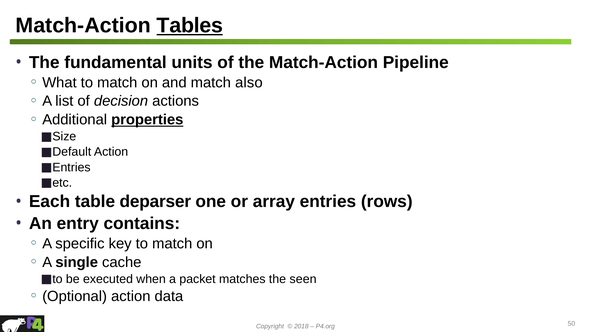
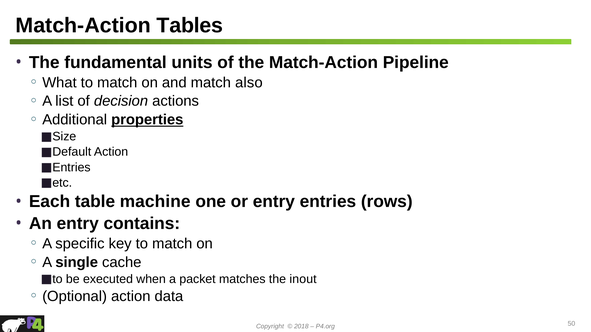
Tables underline: present -> none (190, 25)
deparser: deparser -> machine (155, 202)
or array: array -> entry (274, 202)
seen: seen -> inout (303, 279)
